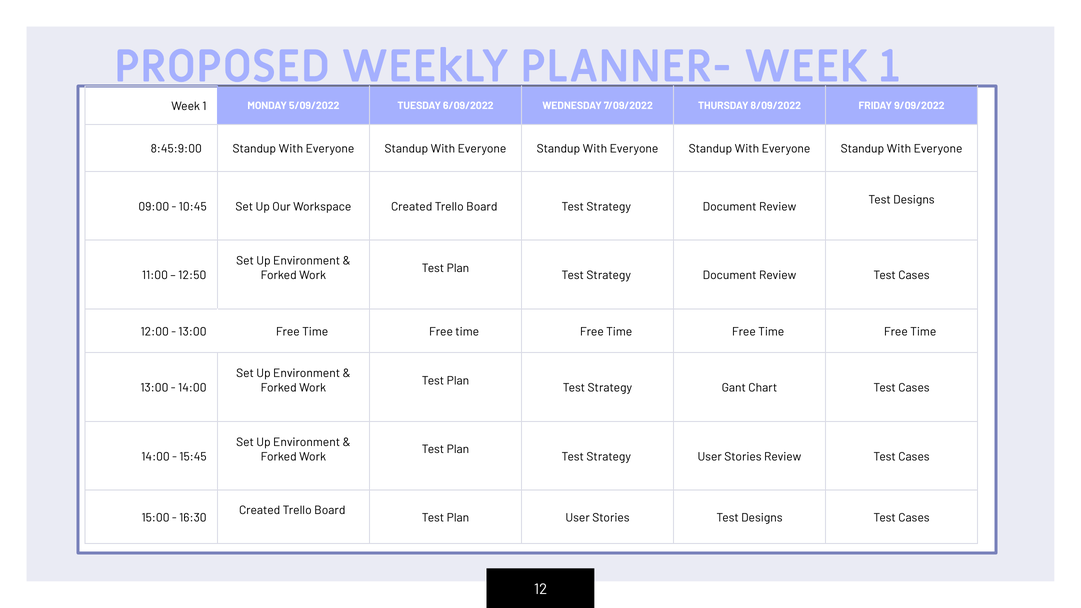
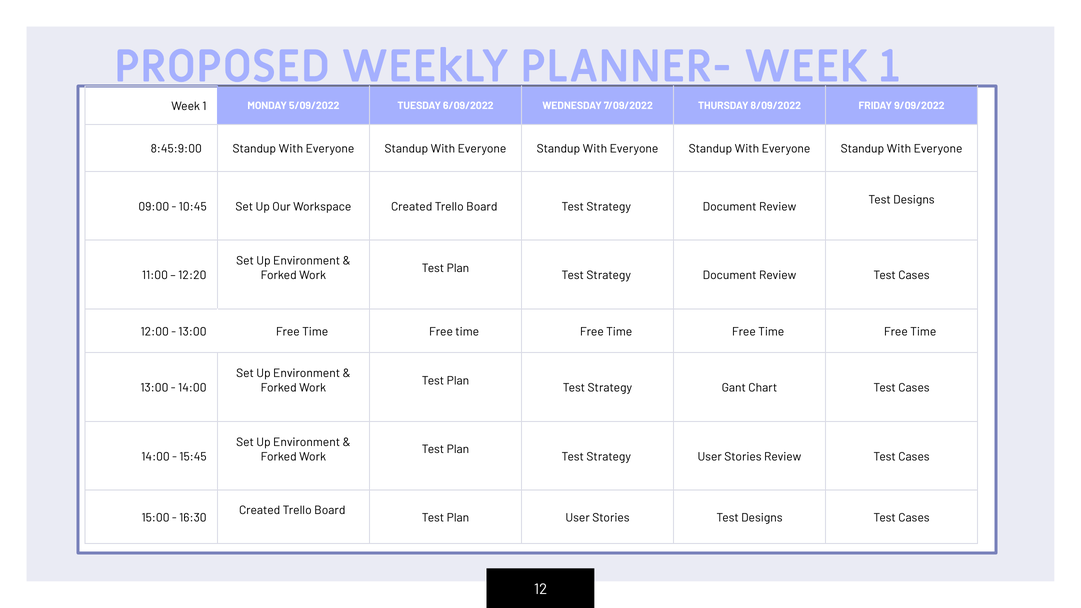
12:50: 12:50 -> 12:20 (192, 275)
